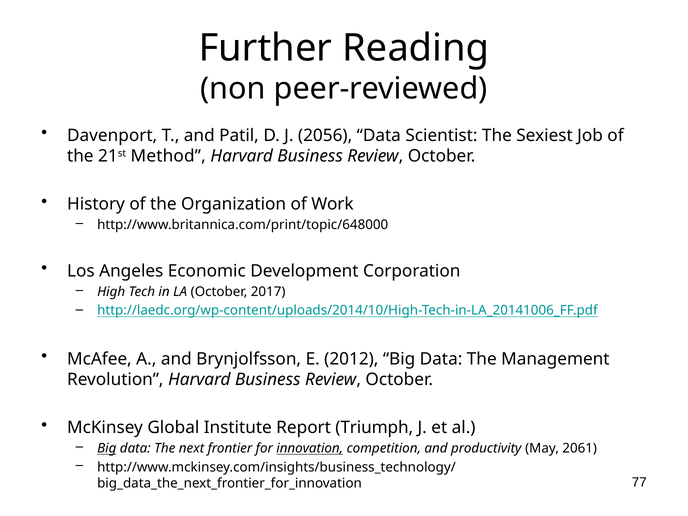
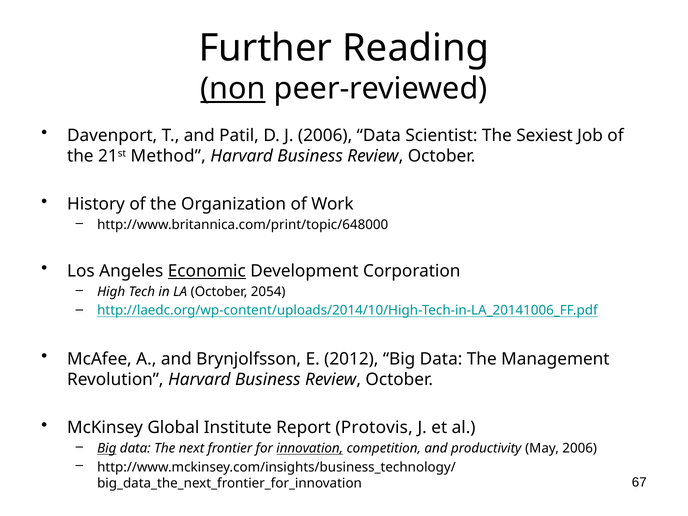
non underline: none -> present (233, 89)
J 2056: 2056 -> 2006 (325, 135)
Economic underline: none -> present (207, 271)
2017: 2017 -> 2054 (268, 292)
Triumph: Triumph -> Protovis (374, 428)
May 2061: 2061 -> 2006 (580, 448)
77: 77 -> 67 (639, 482)
